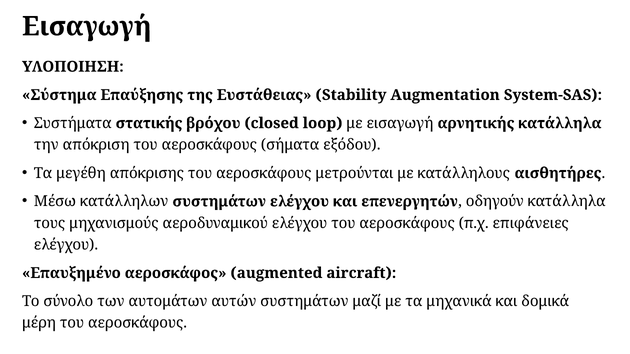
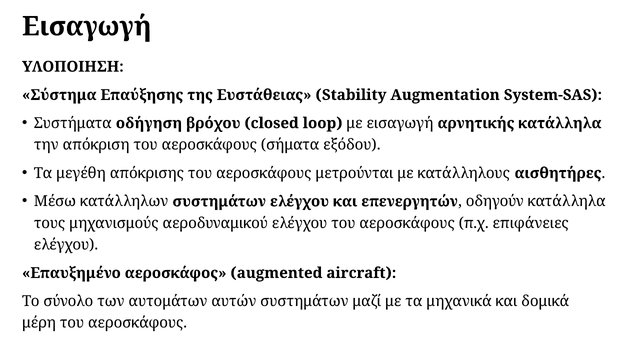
στατικής: στατικής -> οδήγηση (149, 123)
